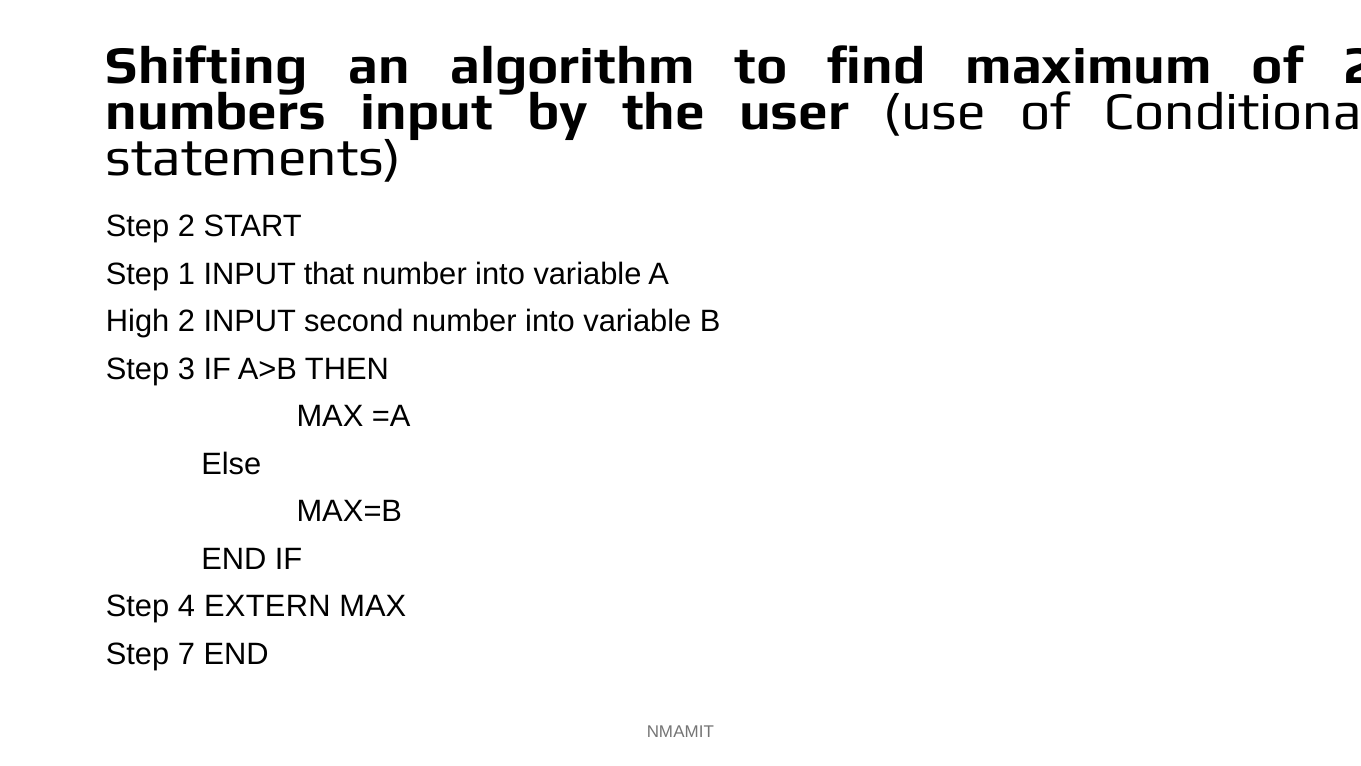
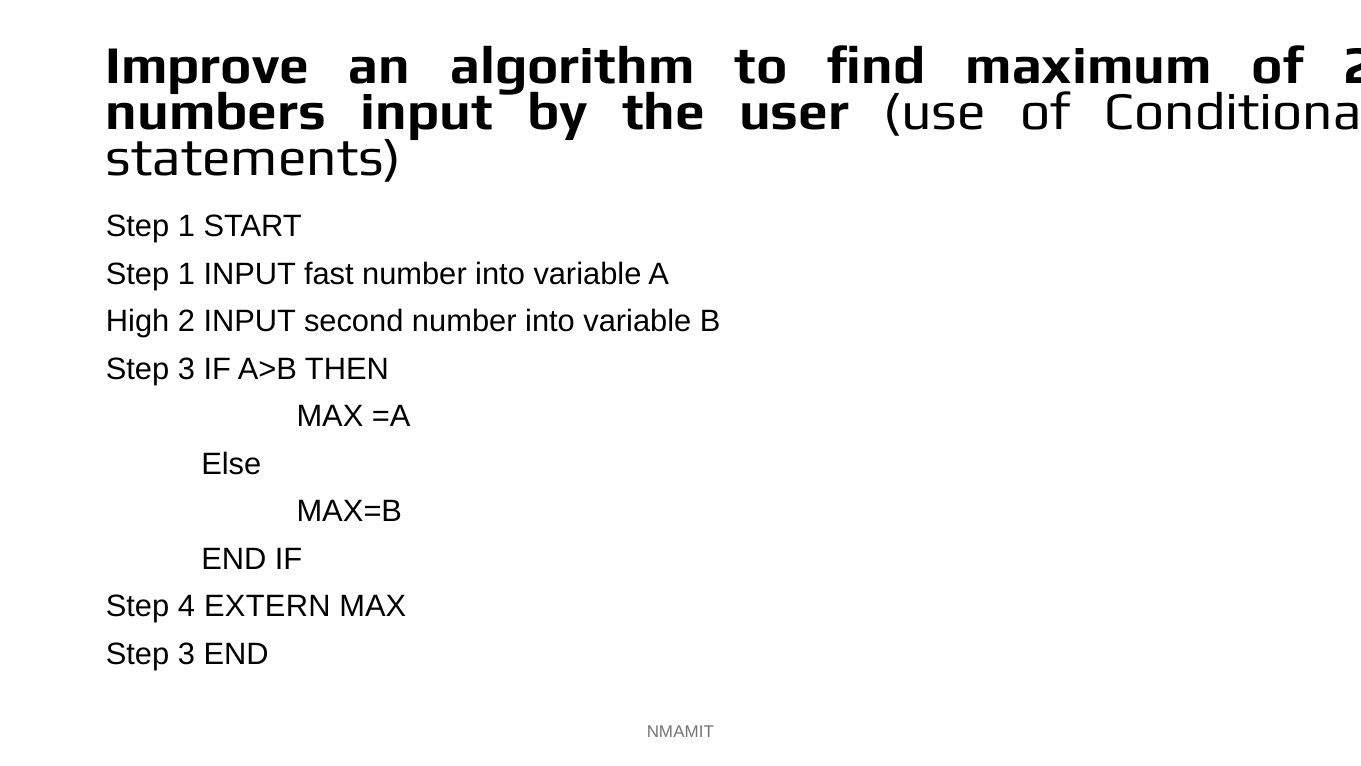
Shifting: Shifting -> Improve (207, 66)
2: 2 -> 1 (186, 227)
that: that -> fast (329, 274)
7: 7 -> 3 (186, 654)
